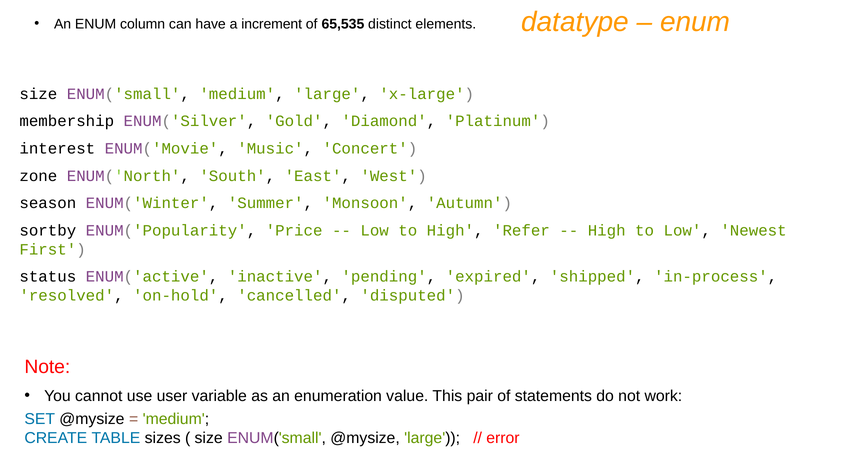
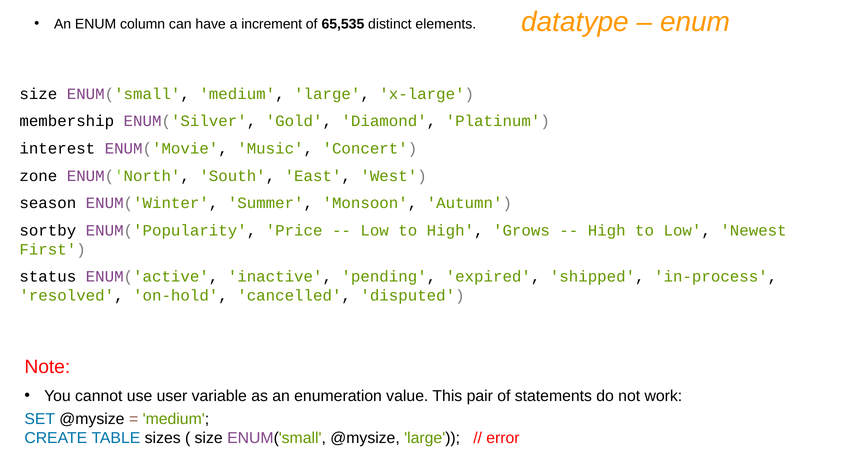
Refer: Refer -> Grows (521, 231)
